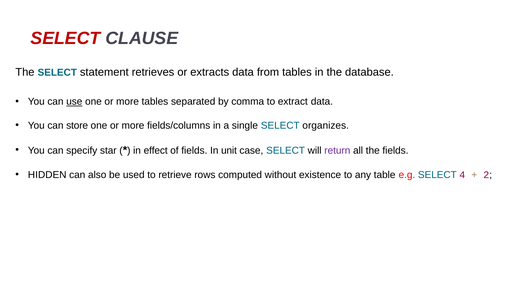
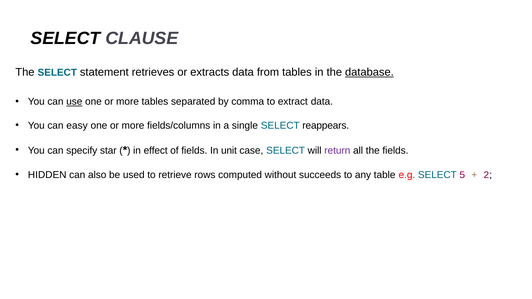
SELECT colour: red -> black (65, 38)
database underline: none -> present (369, 72)
store: store -> easy (77, 126)
organizes: organizes -> reappears (326, 126)
existence: existence -> succeeds (320, 175)
4: 4 -> 5 (462, 175)
